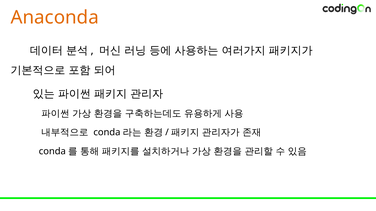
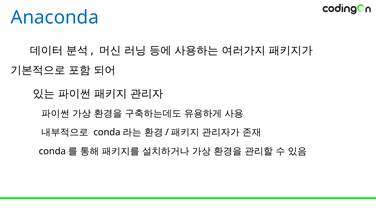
Anaconda colour: orange -> blue (55, 18)
